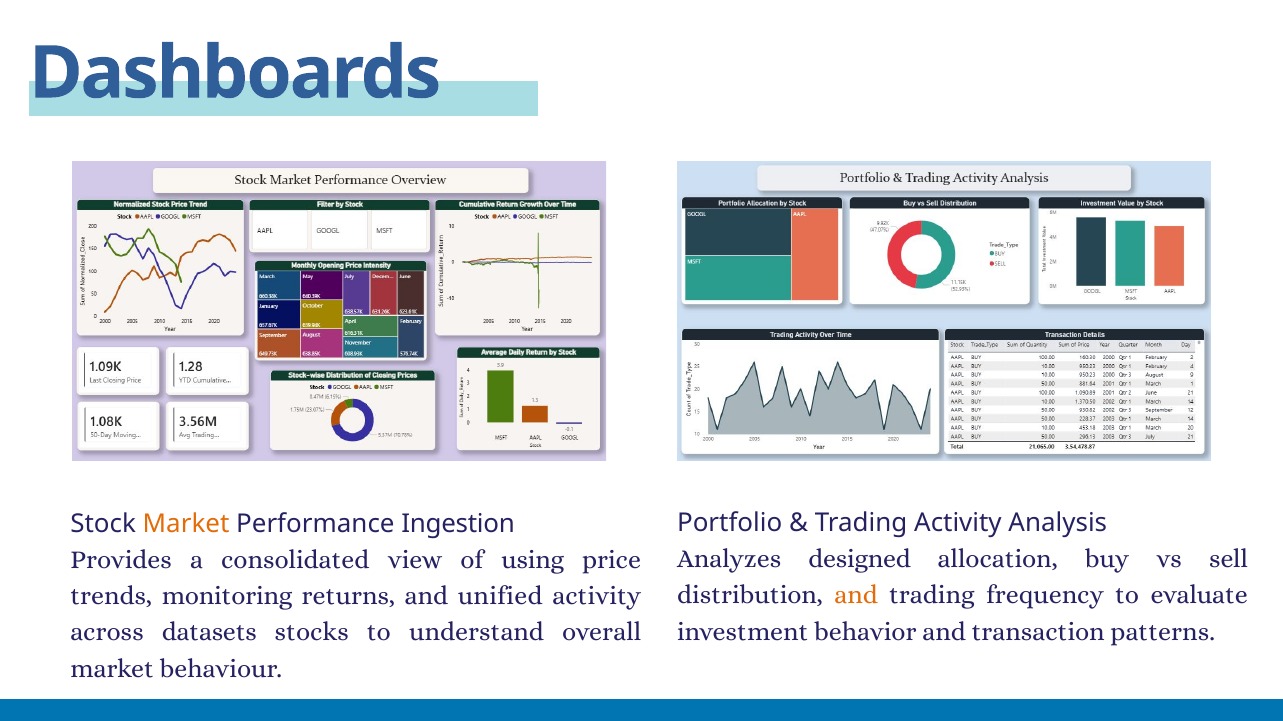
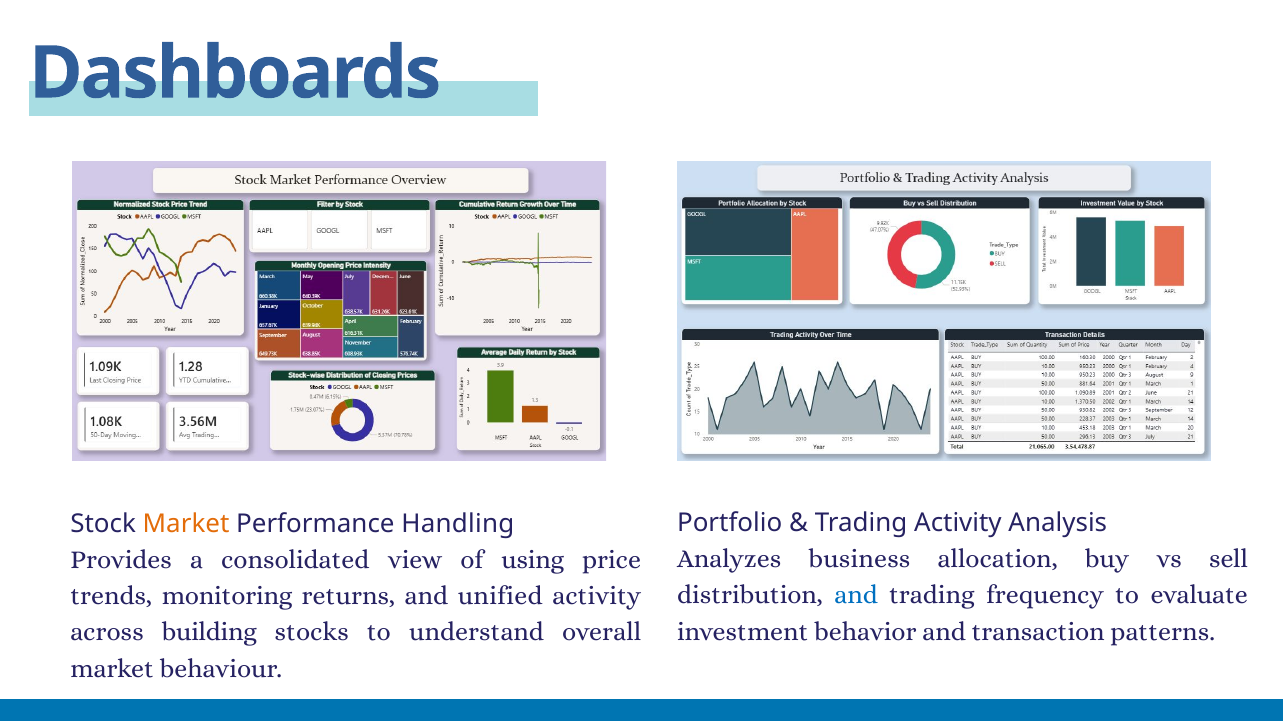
Ingestion: Ingestion -> Handling (458, 524)
designed: designed -> business (860, 559)
and colour: orange -> blue (856, 596)
datasets: datasets -> building (209, 633)
